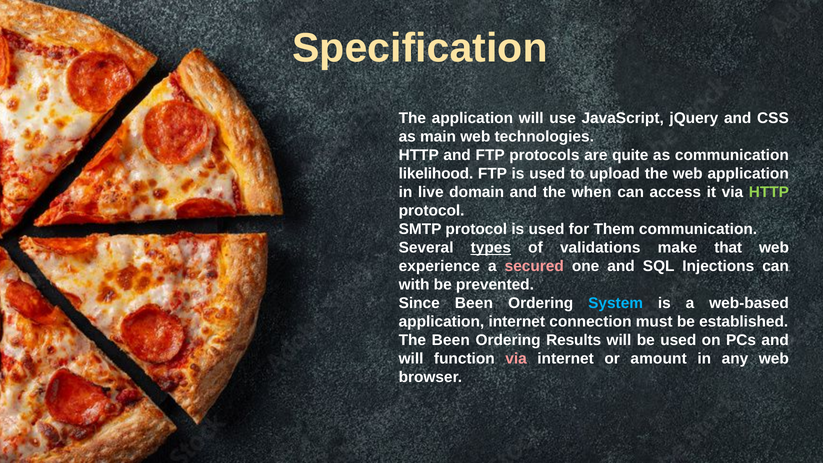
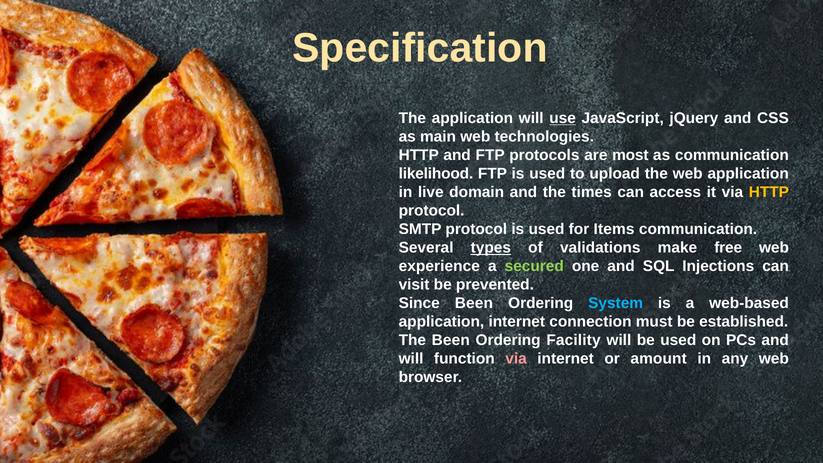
use underline: none -> present (563, 118)
quite: quite -> most (630, 155)
when: when -> times (592, 192)
HTTP colour: light green -> yellow (769, 192)
Them: Them -> Items (614, 229)
that: that -> free (728, 248)
secured colour: pink -> light green (534, 266)
with: with -> visit (414, 285)
Results: Results -> Facility (574, 340)
